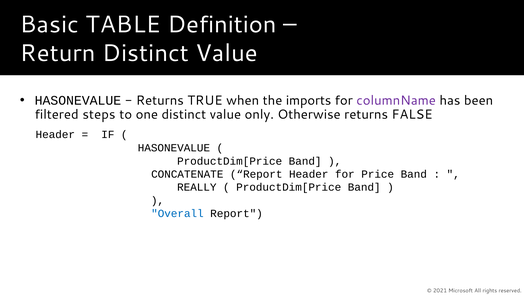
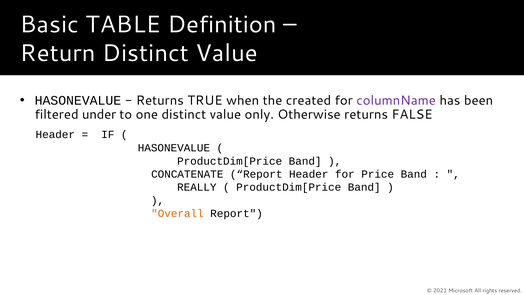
imports: imports -> created (309, 100)
steps: steps -> under (99, 114)
Overall colour: blue -> orange (177, 213)
